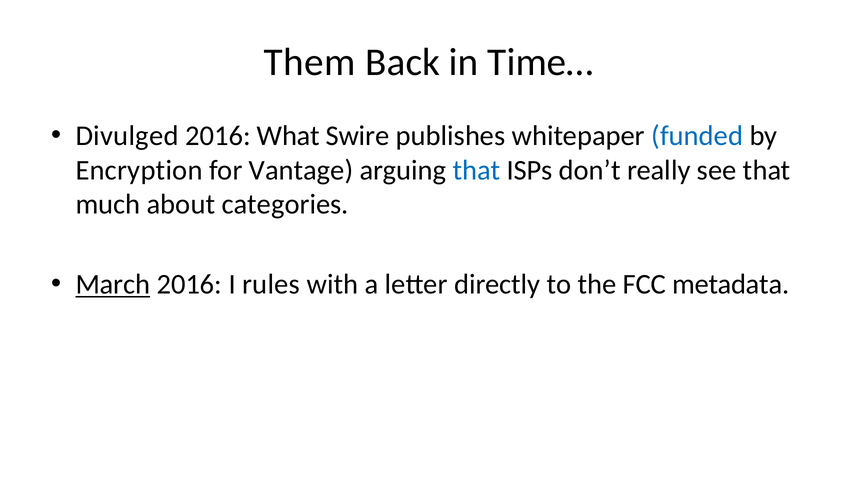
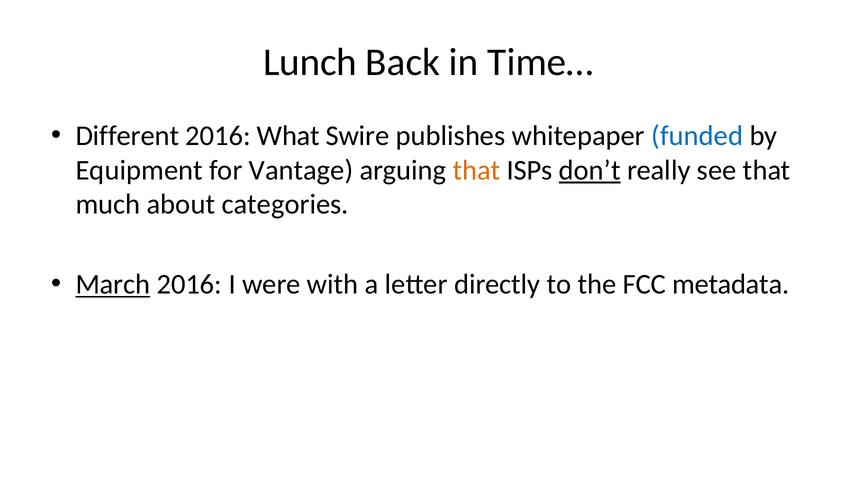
Them: Them -> Lunch (310, 62)
Divulged: Divulged -> Different (127, 136)
Encryption: Encryption -> Equipment (139, 170)
that colour: blue -> orange (476, 170)
don’t underline: none -> present (590, 170)
rules: rules -> were (271, 284)
